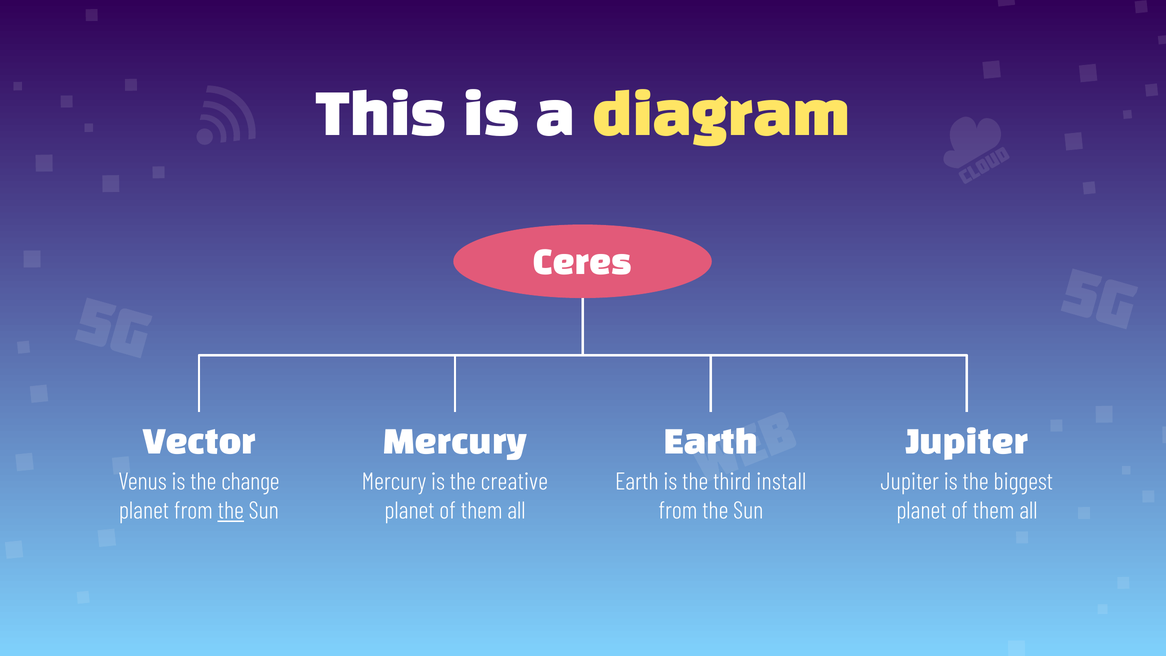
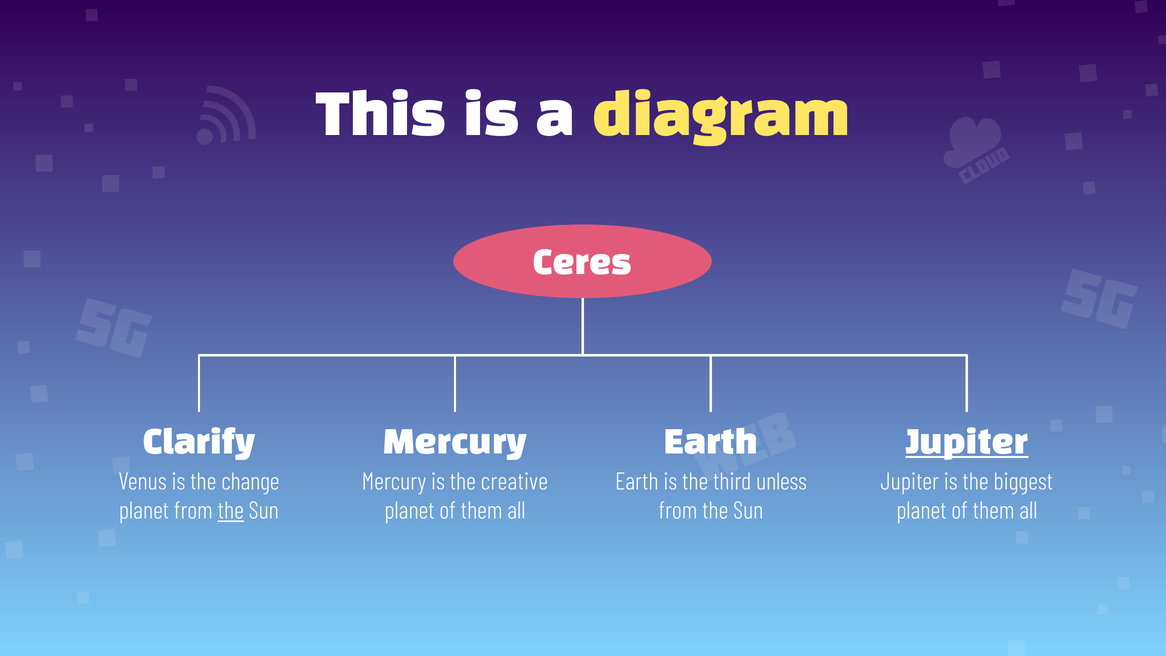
Vector: Vector -> Clarify (199, 443)
Jupiter underline: none -> present (967, 443)
install: install -> unless (782, 481)
